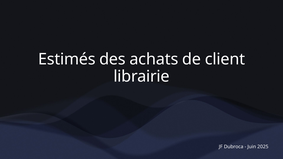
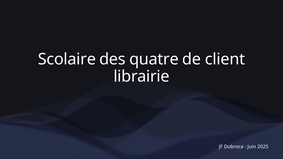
Estimés: Estimés -> Scolaire (67, 59)
achats: achats -> quatre (154, 59)
